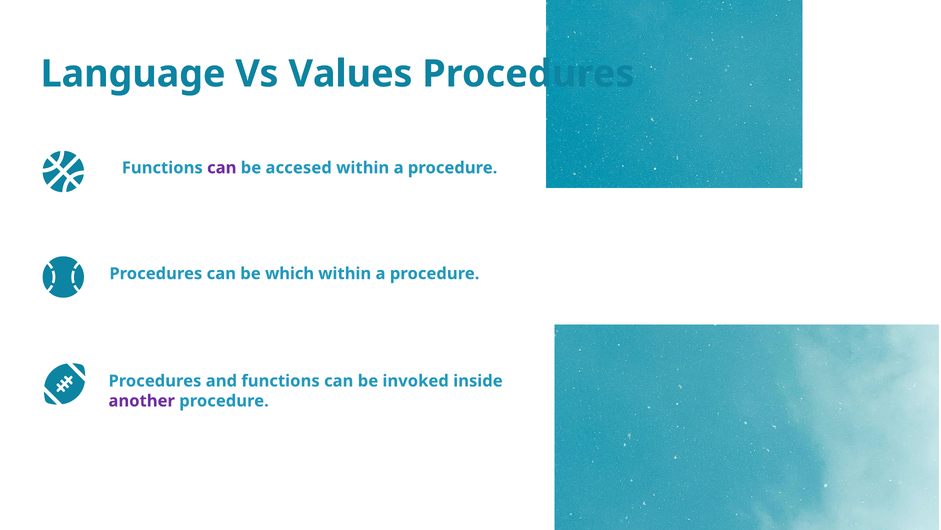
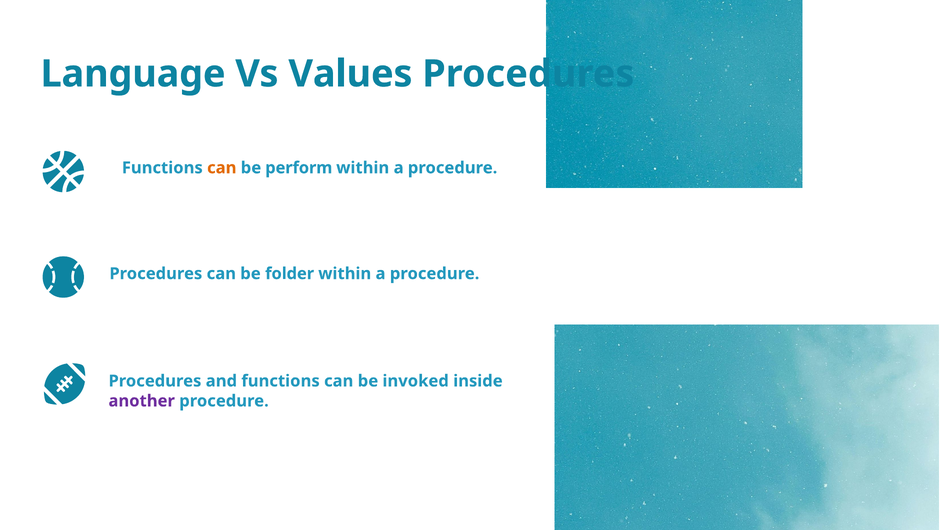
can colour: purple -> orange (222, 168)
accesed: accesed -> perform (299, 168)
which: which -> folder (290, 273)
